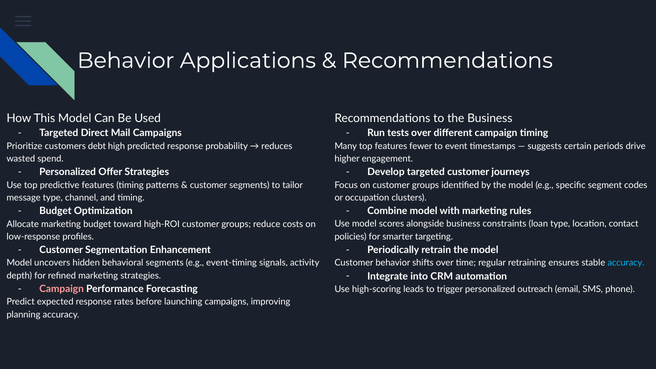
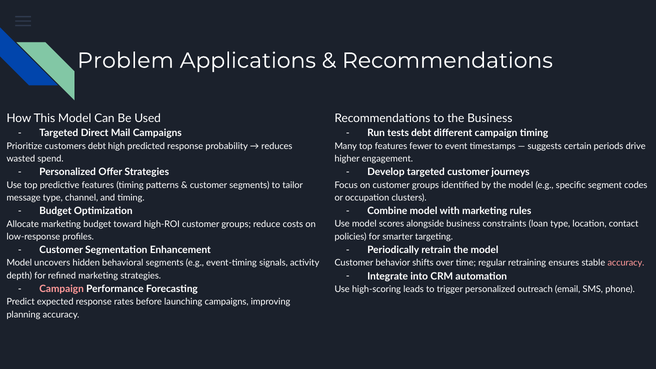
Behavior: Behavior -> Problem (126, 61)
tests over: over -> debt (421, 133)
accuracy colour: light blue -> pink (626, 263)
